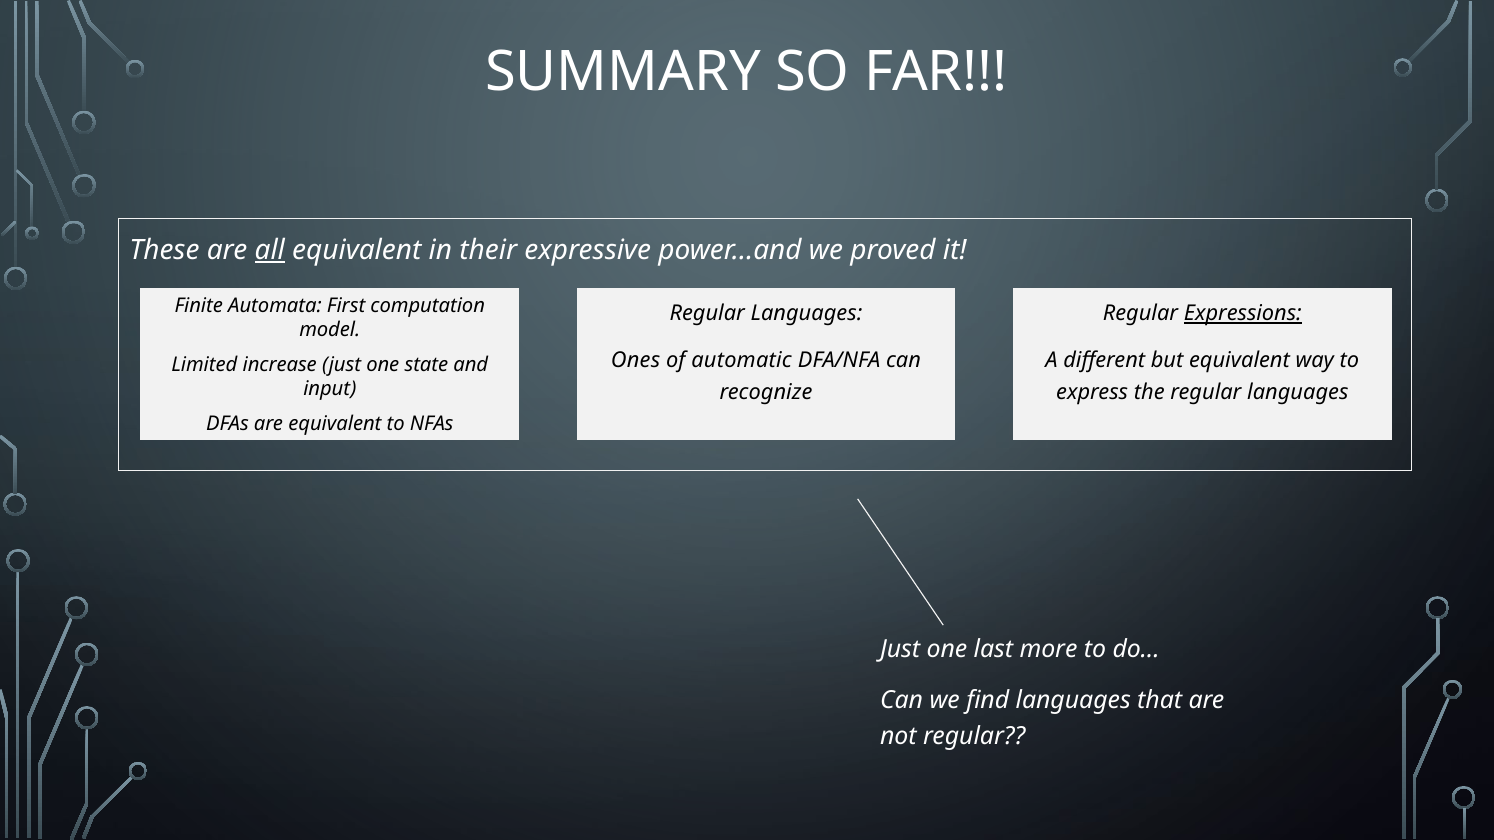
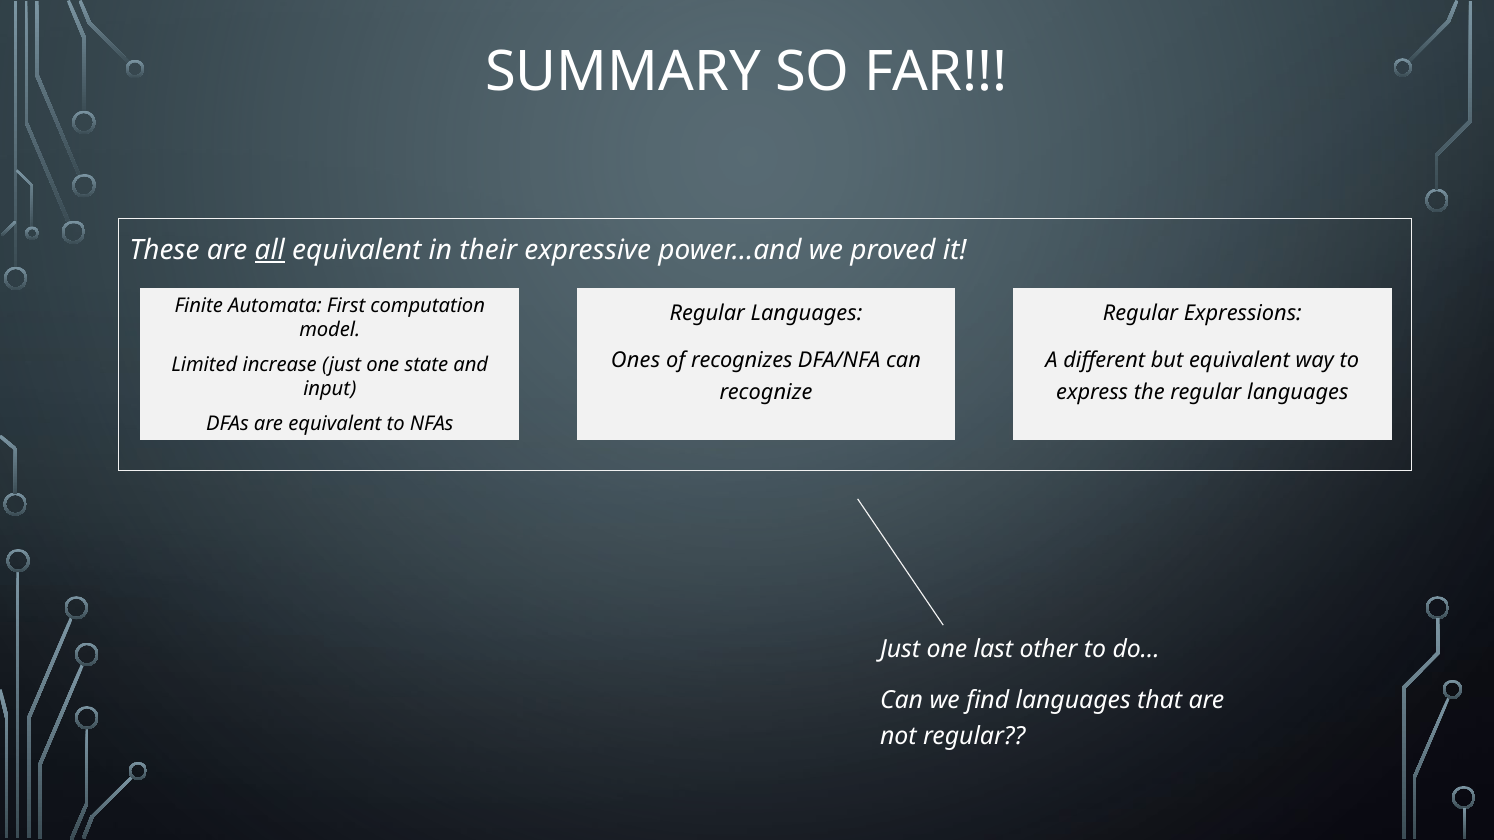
Expressions underline: present -> none (1243, 314)
automatic: automatic -> recognizes (742, 361)
more: more -> other (1049, 649)
